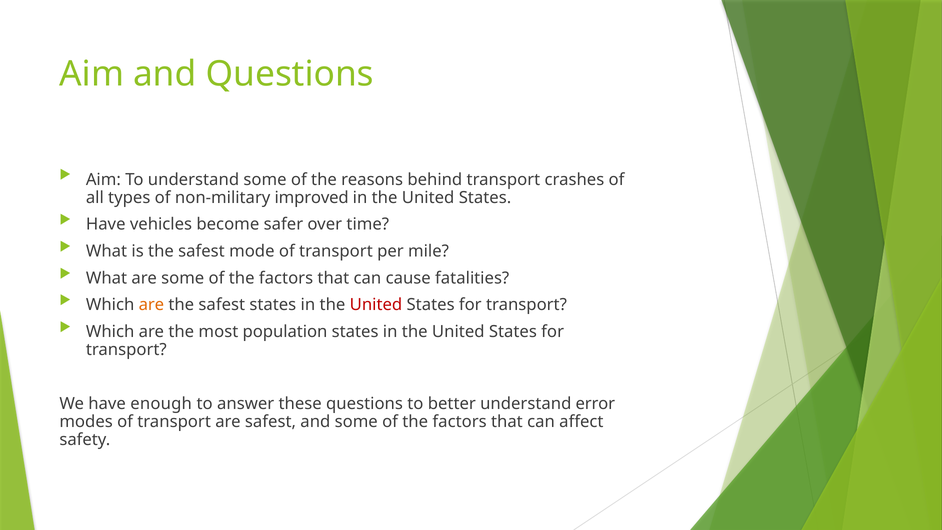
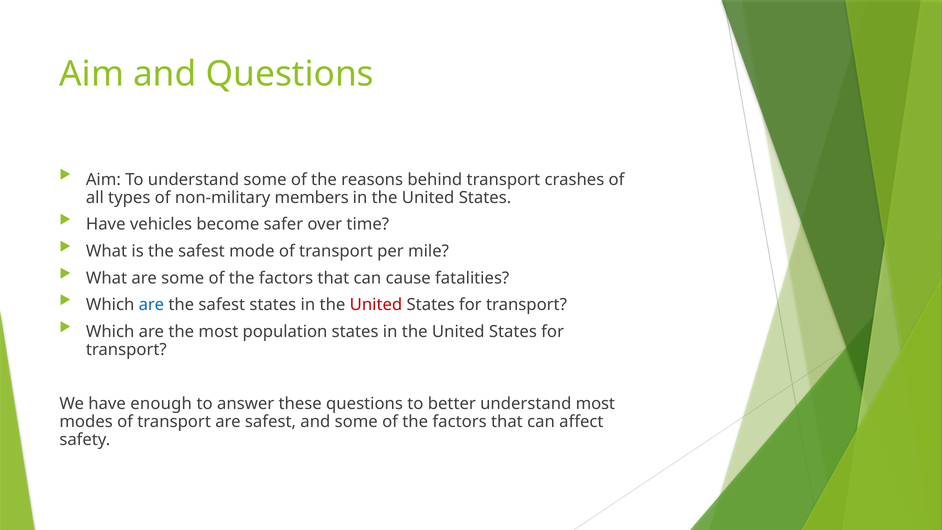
improved: improved -> members (312, 197)
are colour: orange -> blue (151, 305)
understand error: error -> most (595, 403)
